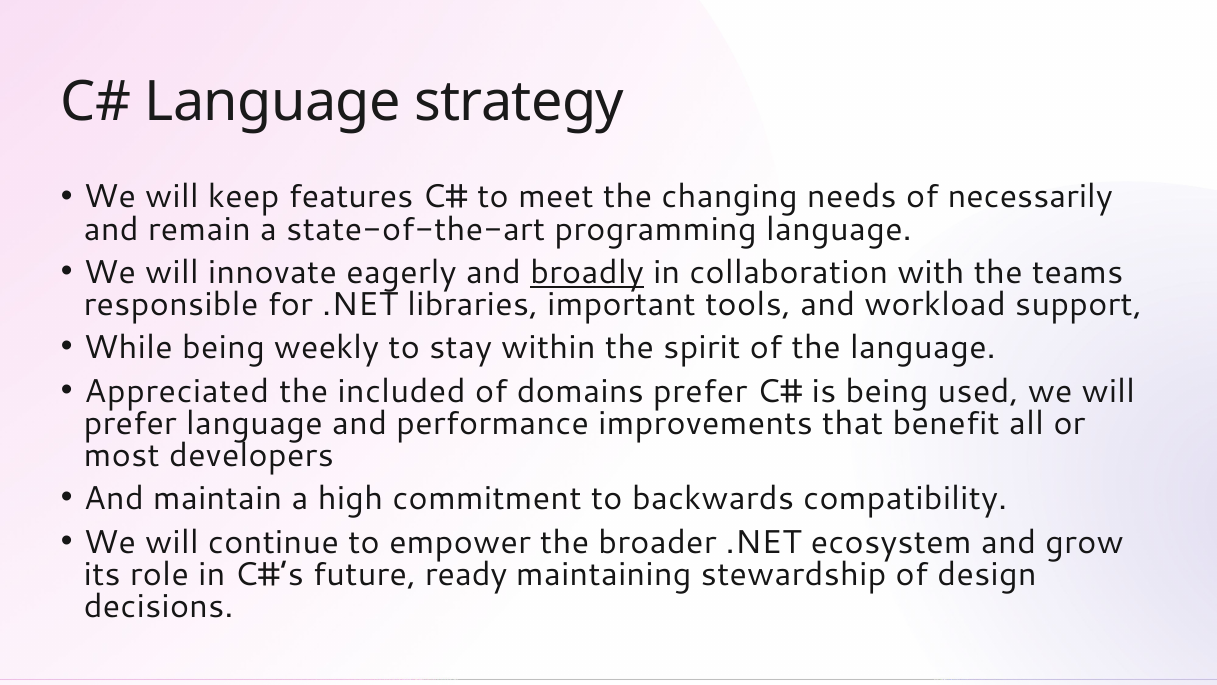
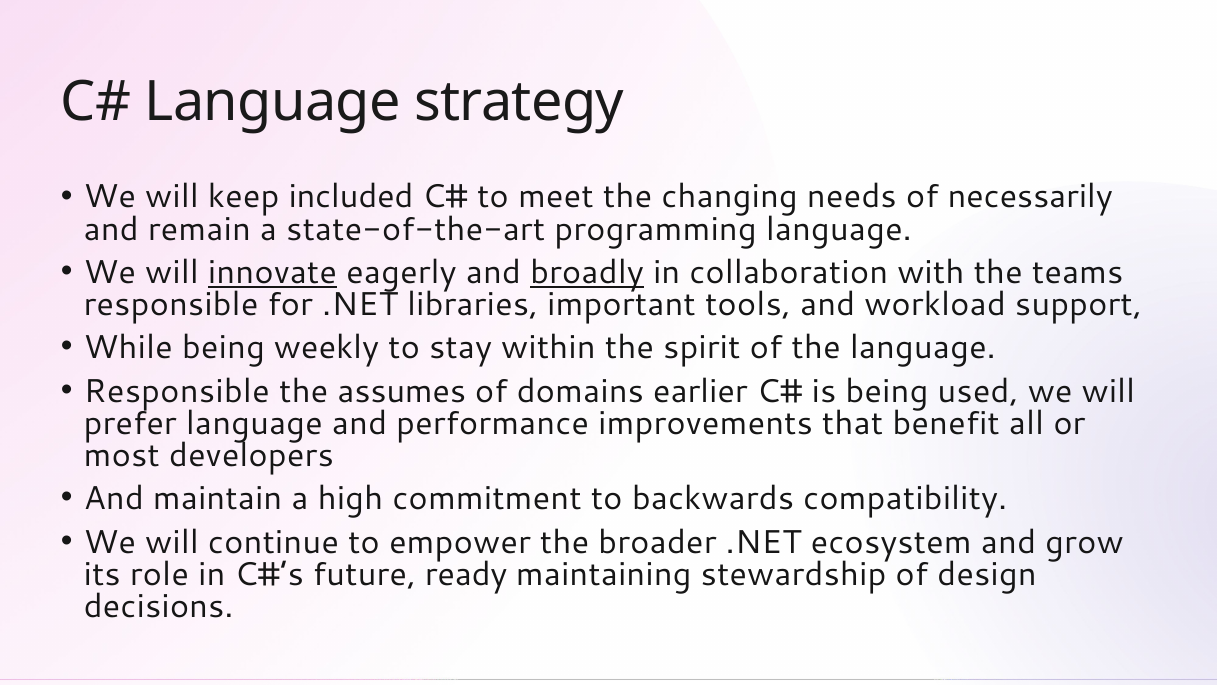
features: features -> included (351, 197)
innovate underline: none -> present (273, 272)
Appreciated: Appreciated -> Responsible (177, 391)
included: included -> assumes (402, 391)
domains prefer: prefer -> earlier (700, 391)
